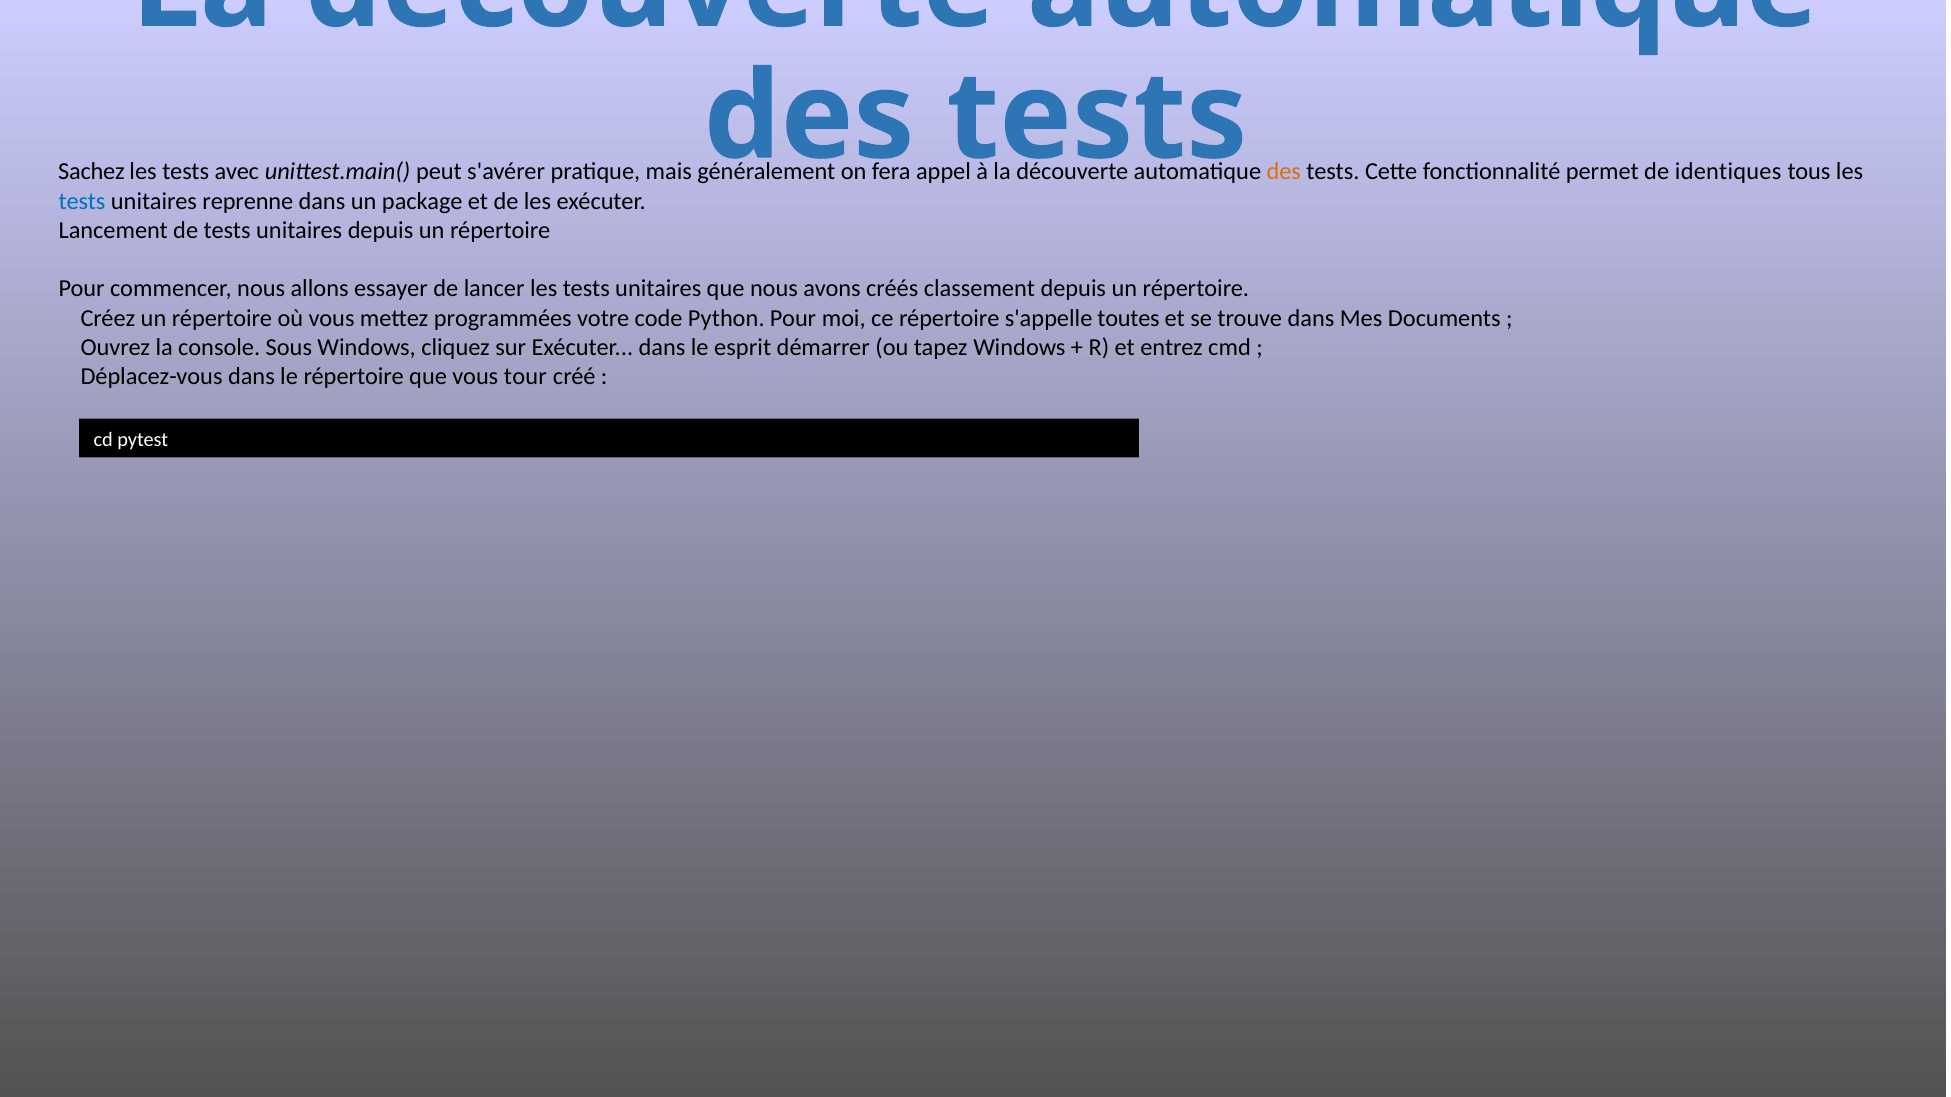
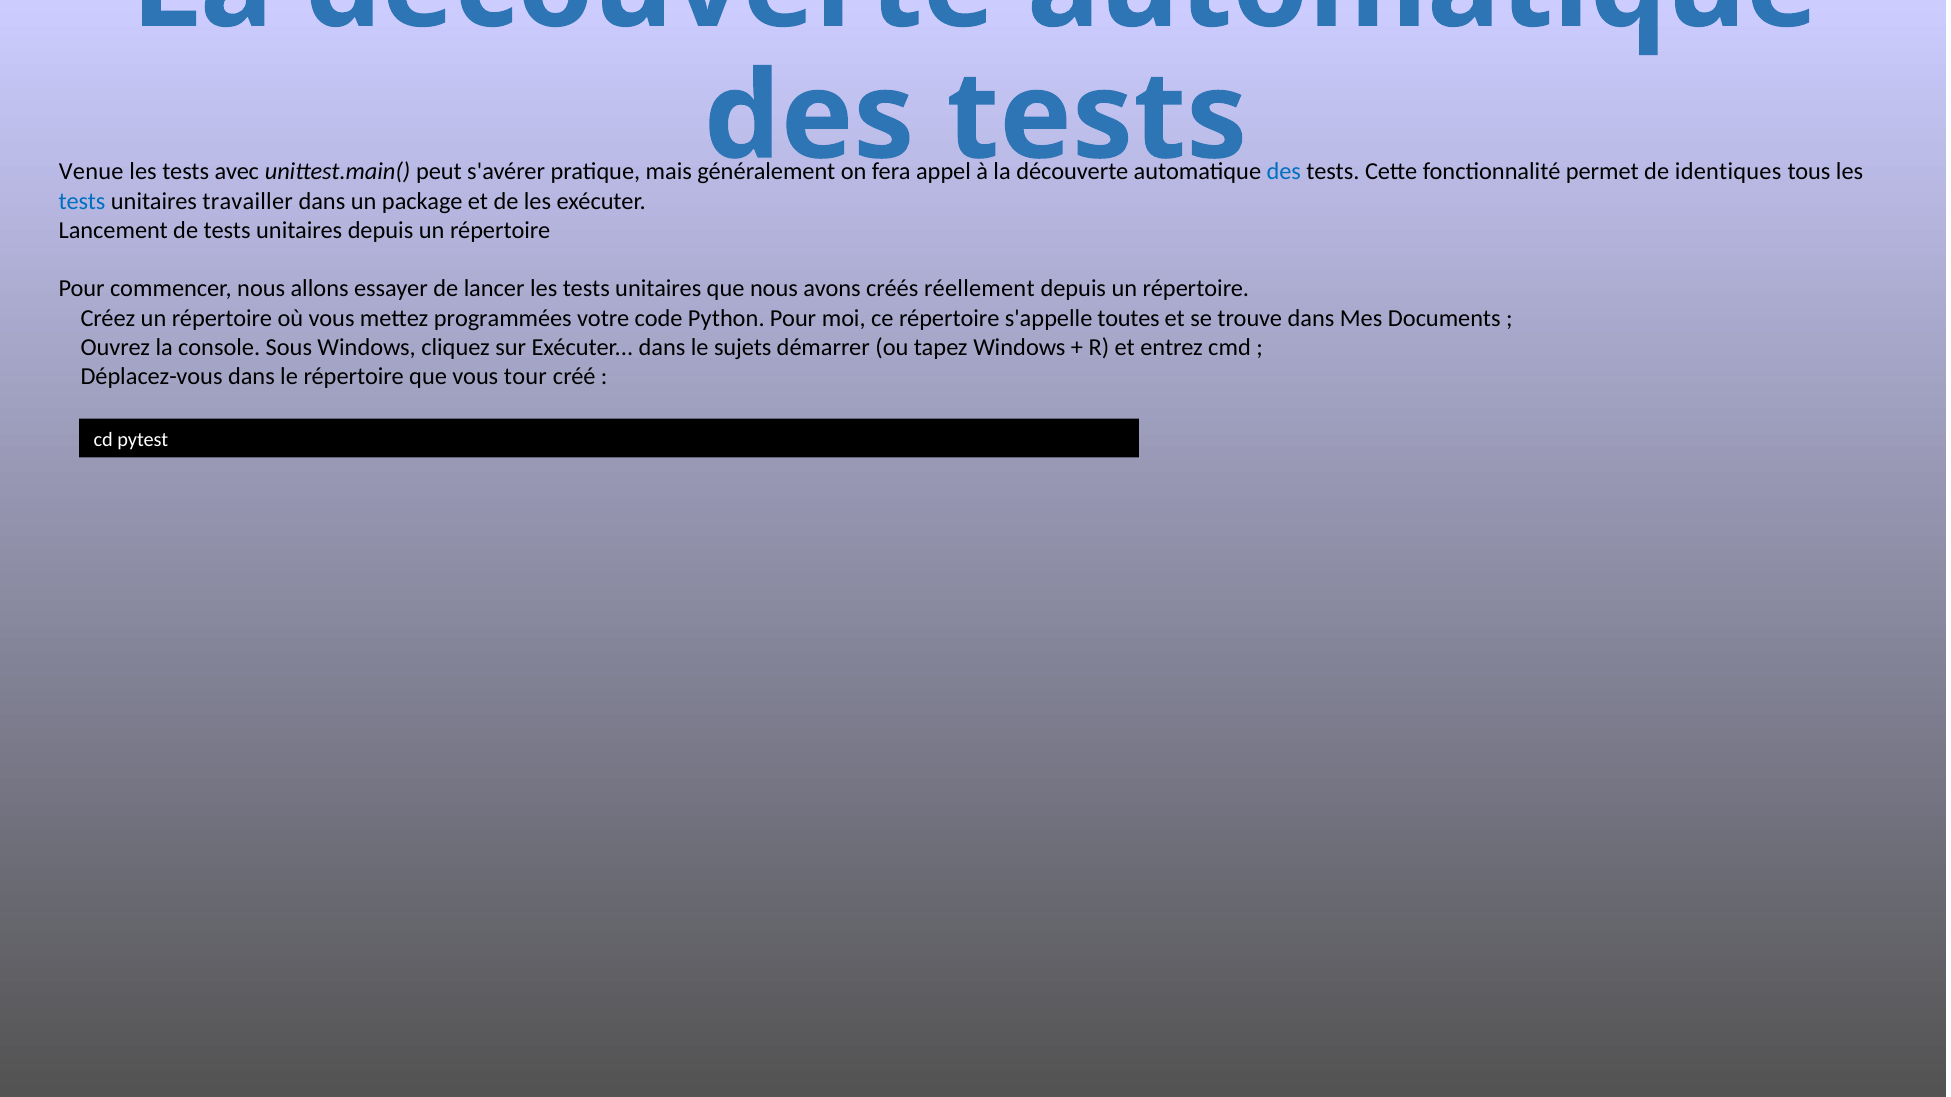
Sachez: Sachez -> Venue (91, 172)
des colour: orange -> blue (1284, 172)
reprenne: reprenne -> travailler (248, 201)
classement: classement -> réellement (979, 289)
esprit: esprit -> sujets (743, 348)
